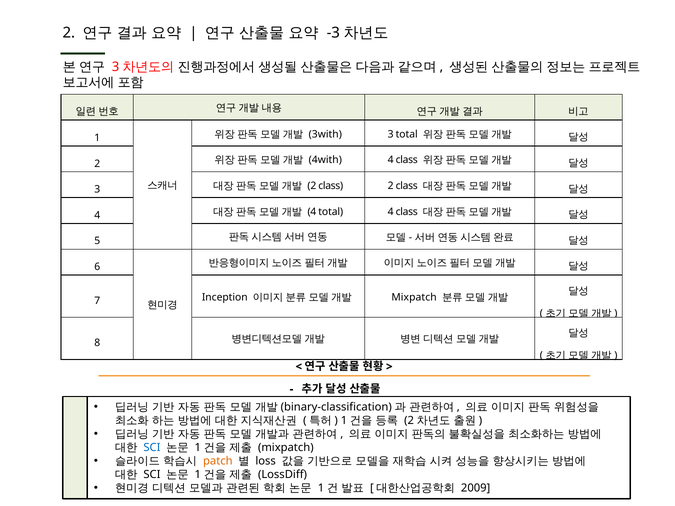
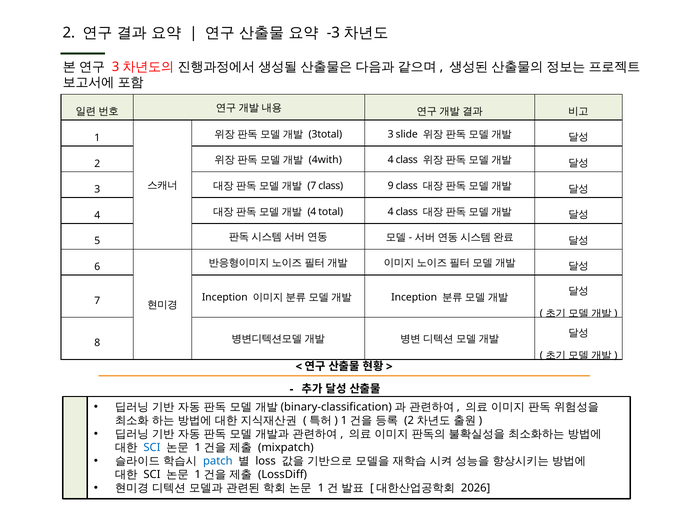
3with: 3with -> 3total (325, 134)
3 total: total -> slide (407, 134)
2: 2 -> 7 (312, 186)
class 2: 2 -> 9 (391, 186)
Mixpatch: Mixpatch -> Inception (414, 298)
patch colour: orange -> blue (218, 461)
2009: 2009 -> 2026 (476, 488)
